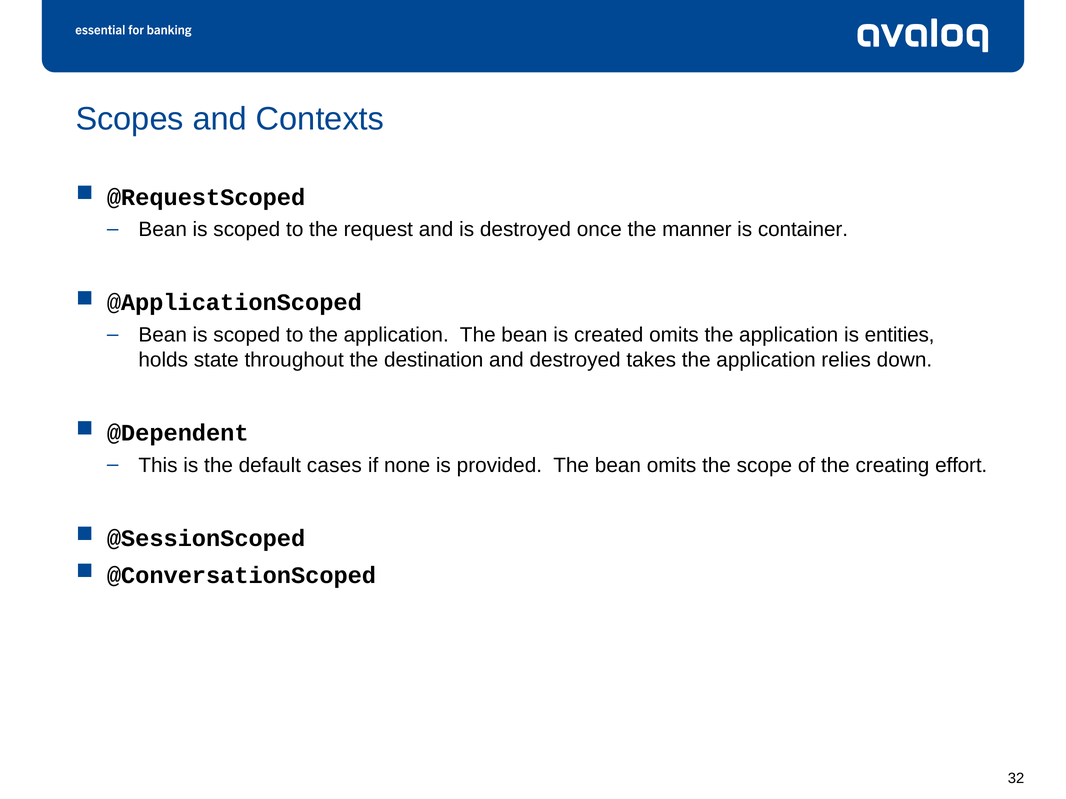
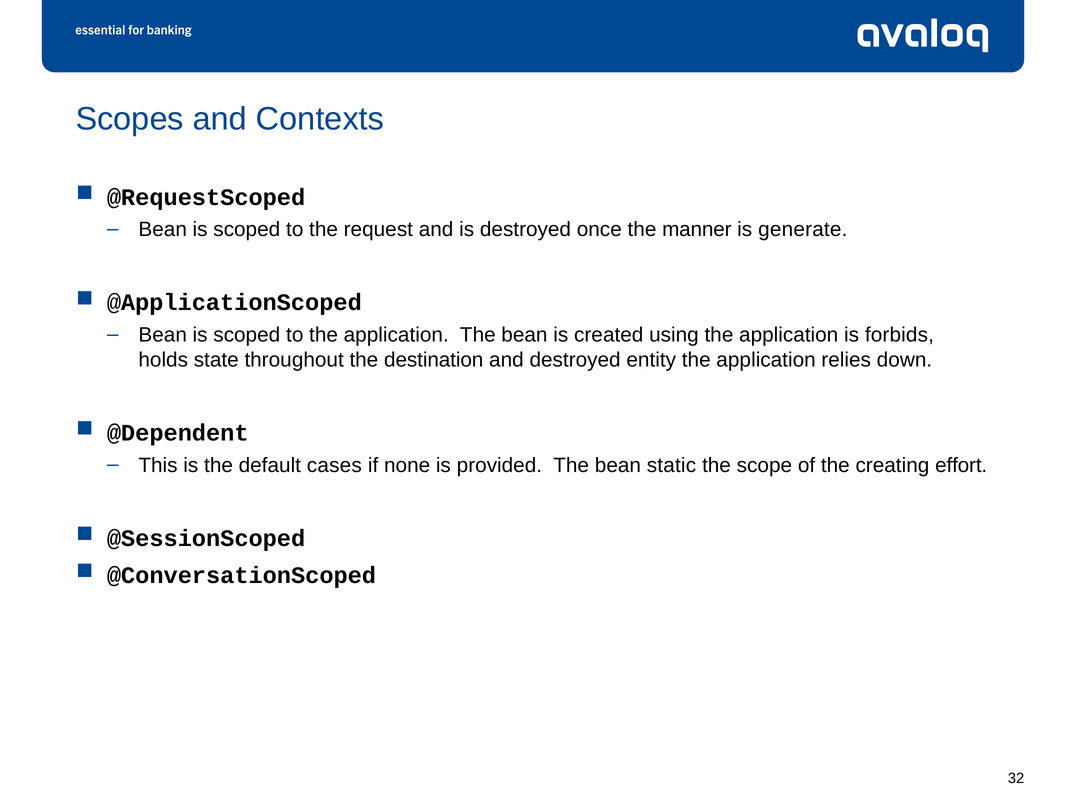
container: container -> generate (803, 230)
created omits: omits -> using (674, 335)
entities: entities -> forbids (899, 335)
takes: takes -> entity (651, 360)
bean omits: omits -> static (671, 466)
